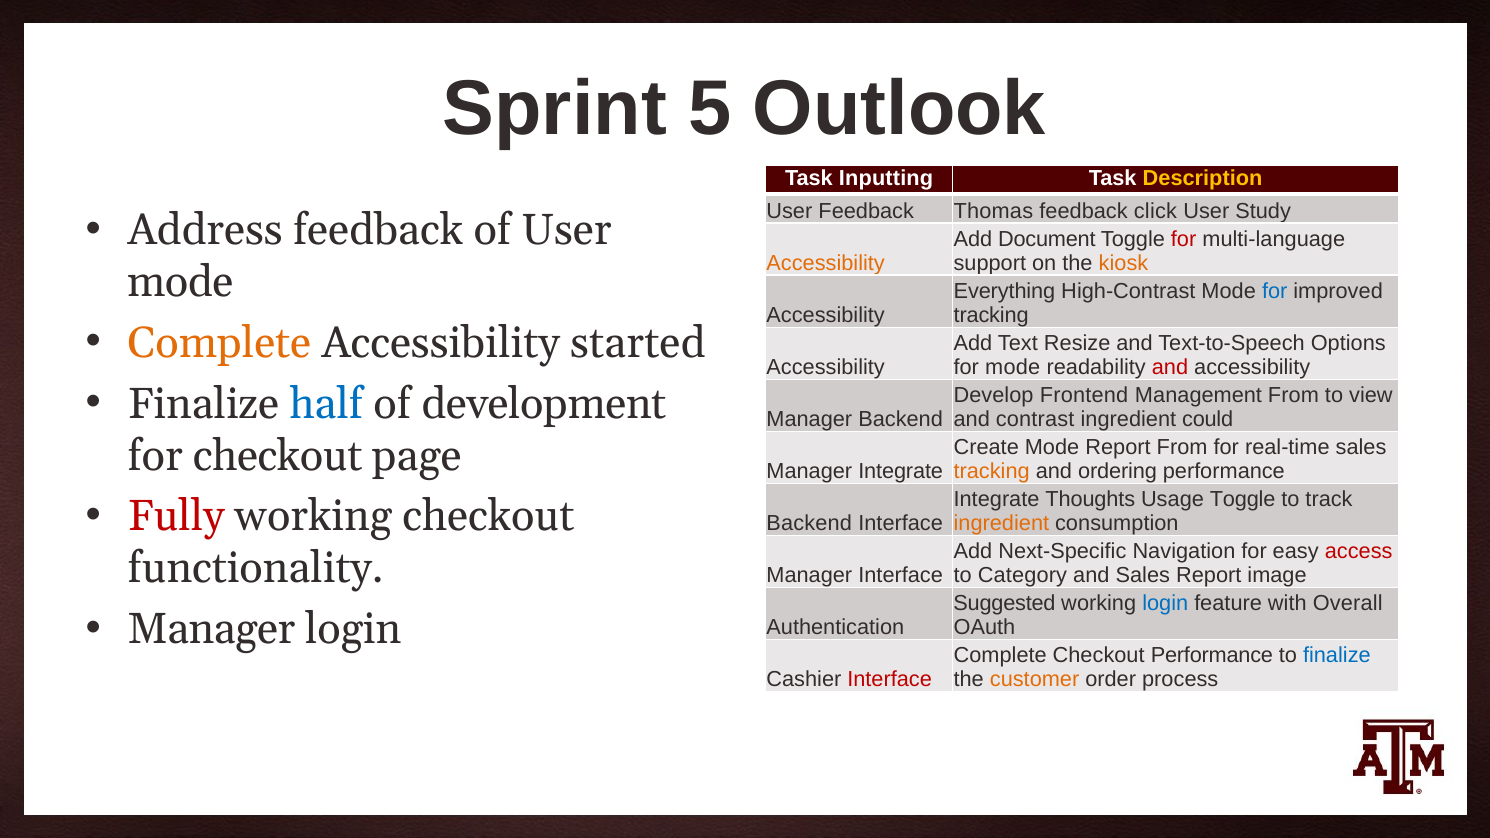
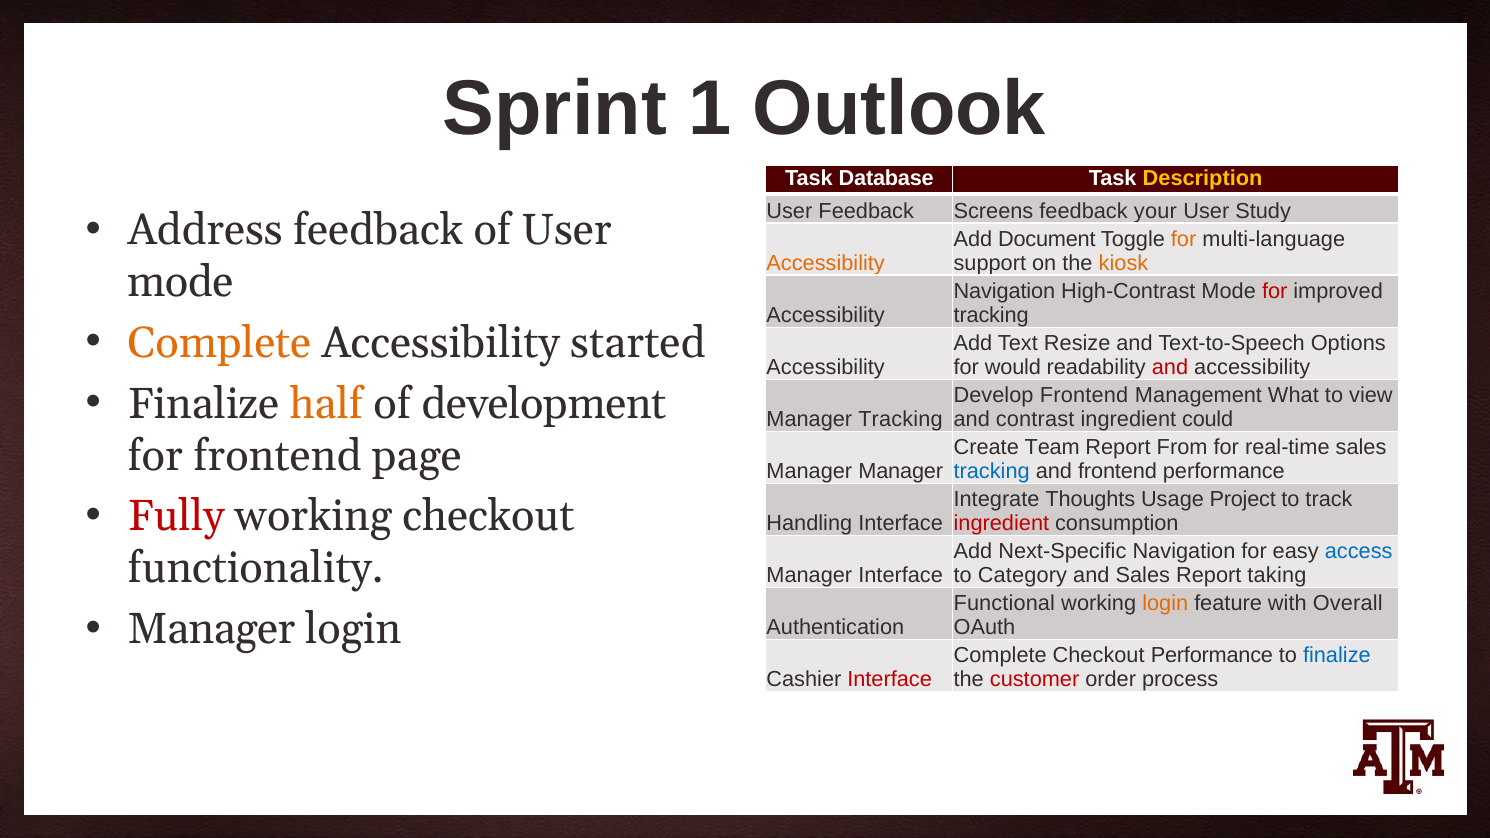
5: 5 -> 1 (710, 109)
Inputting: Inputting -> Database (886, 179)
Thomas: Thomas -> Screens (993, 211)
click: click -> your (1155, 211)
for colour: red -> orange (1184, 239)
Everything: Everything -> Navigation (1004, 291)
for colour: blue -> red (1275, 291)
for mode: mode -> would (1013, 367)
half colour: blue -> orange (326, 404)
Management From: From -> What (1293, 395)
Manager Backend: Backend -> Tracking (901, 419)
Create Mode: Mode -> Team (1052, 447)
for checkout: checkout -> frontend (277, 456)
Manager Integrate: Integrate -> Manager (901, 472)
tracking colour: orange -> blue (992, 472)
and ordering: ordering -> frontend (1117, 472)
Usage Toggle: Toggle -> Project (1243, 499)
Backend: Backend -> Handling (809, 524)
ingredient colour: orange -> red (1001, 524)
access colour: red -> blue (1359, 551)
image: image -> taking (1277, 576)
Suggested: Suggested -> Functional (1004, 603)
login colour: blue -> orange (1165, 603)
customer colour: orange -> red (1035, 680)
